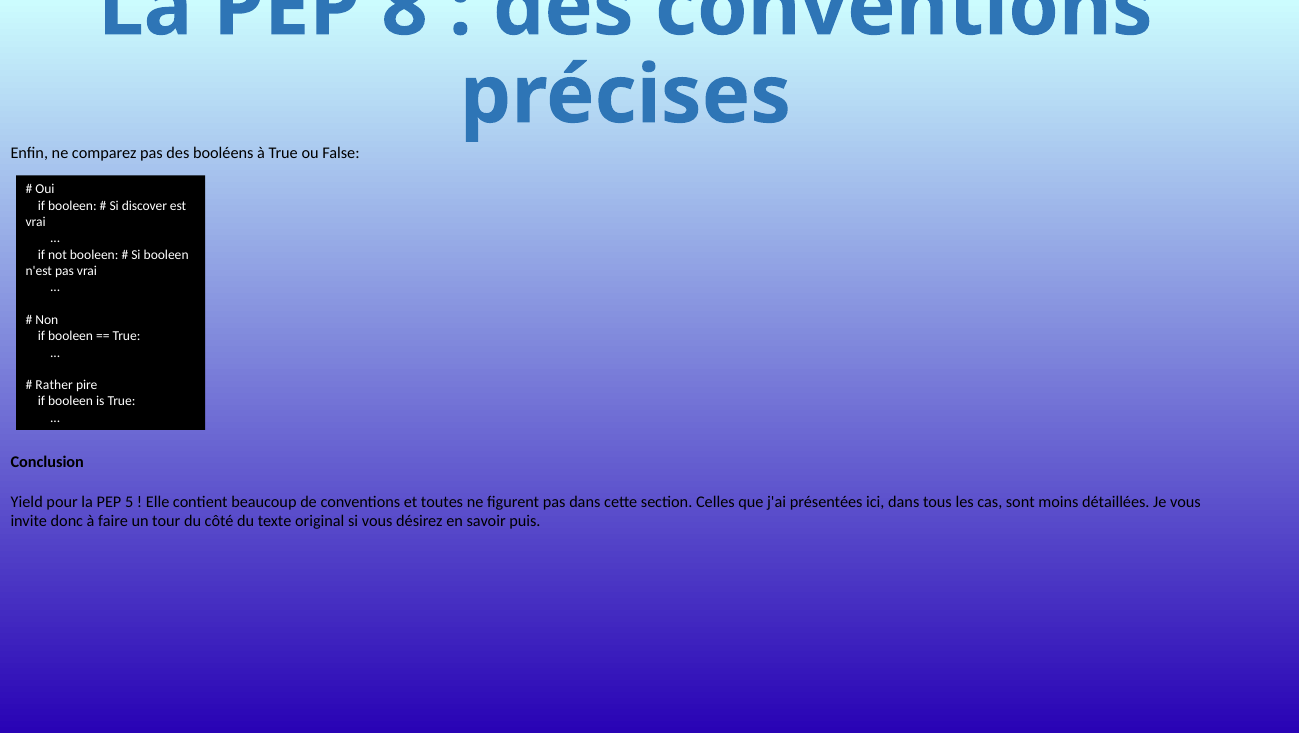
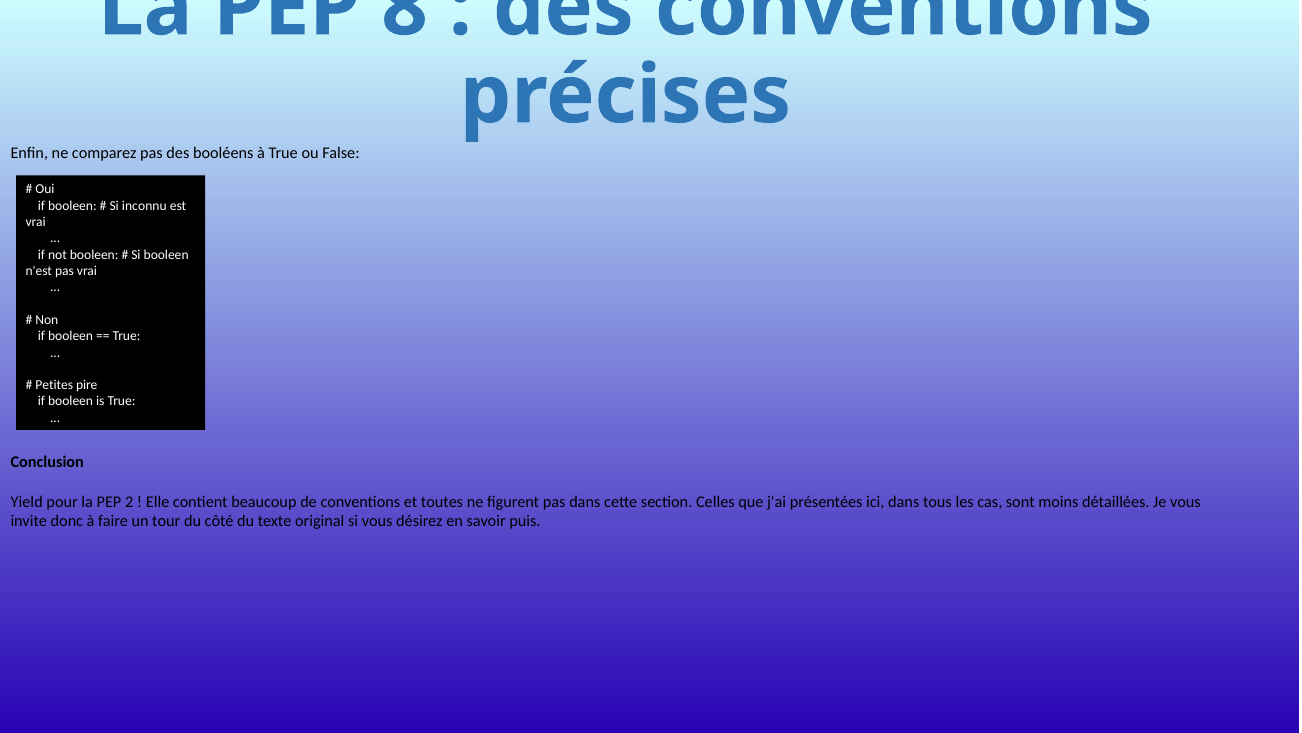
discover: discover -> inconnu (144, 206)
Rather: Rather -> Petites (54, 385)
5: 5 -> 2 (129, 501)
